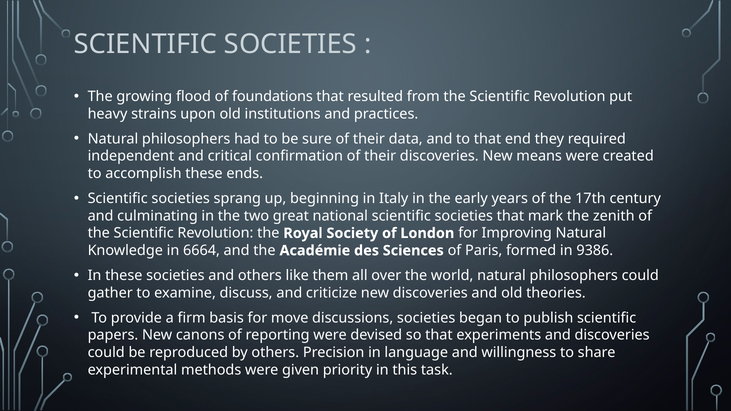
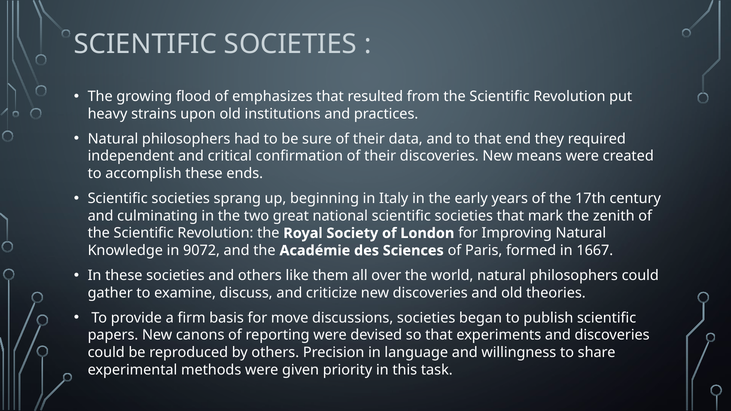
foundations: foundations -> emphasizes (272, 97)
6664: 6664 -> 9072 (201, 251)
9386: 9386 -> 1667 (595, 251)
